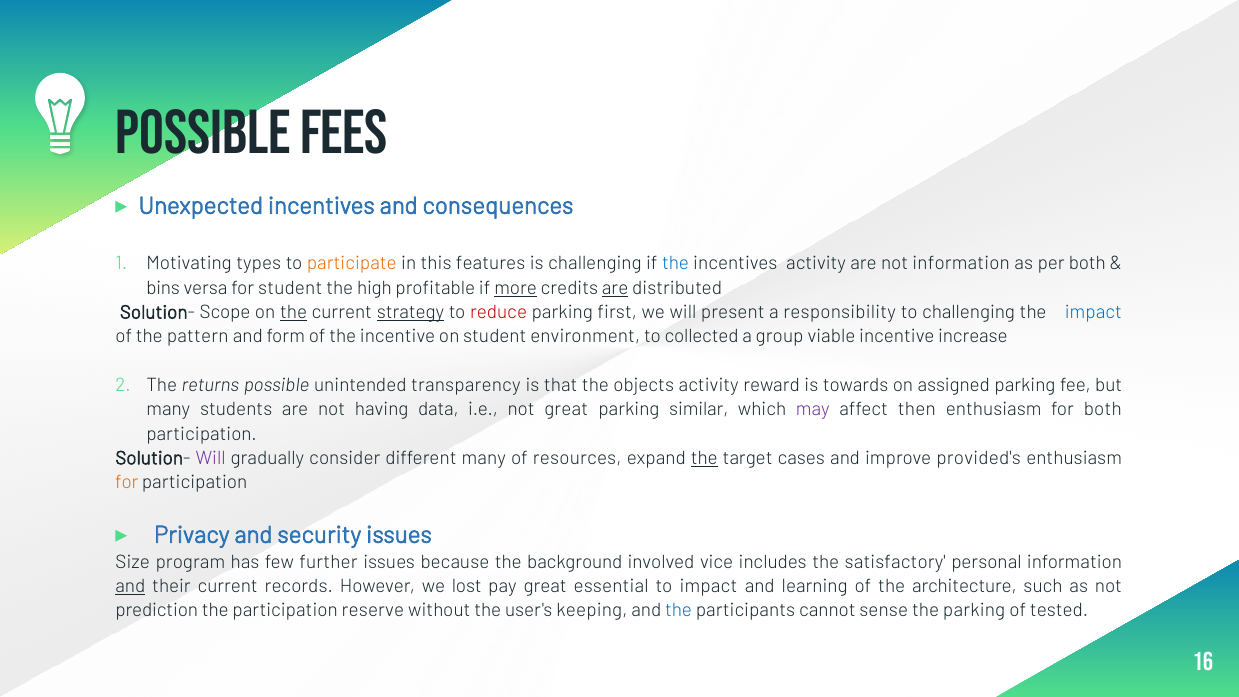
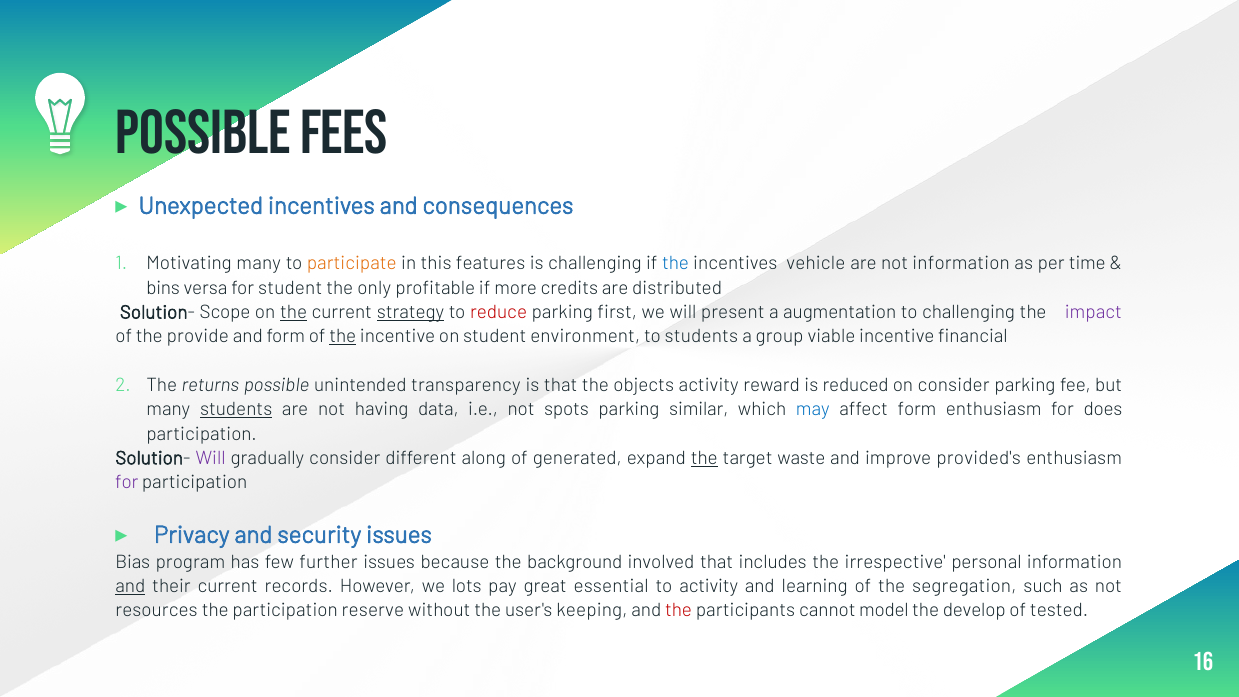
Motivating types: types -> many (259, 264)
incentives activity: activity -> vehicle (816, 264)
per both: both -> time (1087, 264)
high: high -> only (374, 288)
more underline: present -> none (516, 288)
are underline: present -> none (615, 288)
responsibility: responsibility -> augmentation (840, 312)
impact colour: blue -> purple (1093, 312)
pattern: pattern -> provide (198, 337)
the underline: none -> present (343, 337)
to collected: collected -> students (701, 337)
increase: increase -> financial (973, 337)
towards: towards -> reduced (856, 385)
on assigned: assigned -> consider (954, 385)
students underline: none -> present (236, 409)
not great: great -> spots (566, 409)
may colour: purple -> blue (813, 409)
affect then: then -> form (917, 409)
for both: both -> does (1103, 409)
different many: many -> along (484, 458)
resources: resources -> generated (577, 458)
cases: cases -> waste (801, 458)
for colour: orange -> purple (127, 482)
Size: Size -> Bias (133, 562)
involved vice: vice -> that (717, 562)
satisfactory: satisfactory -> irrespective (895, 562)
lost: lost -> lots (467, 586)
to impact: impact -> activity (709, 586)
architecture: architecture -> segregation (964, 586)
prediction: prediction -> resources (157, 610)
the colour: blue -> red (679, 610)
sense: sense -> model (884, 610)
the parking: parking -> develop (974, 610)
